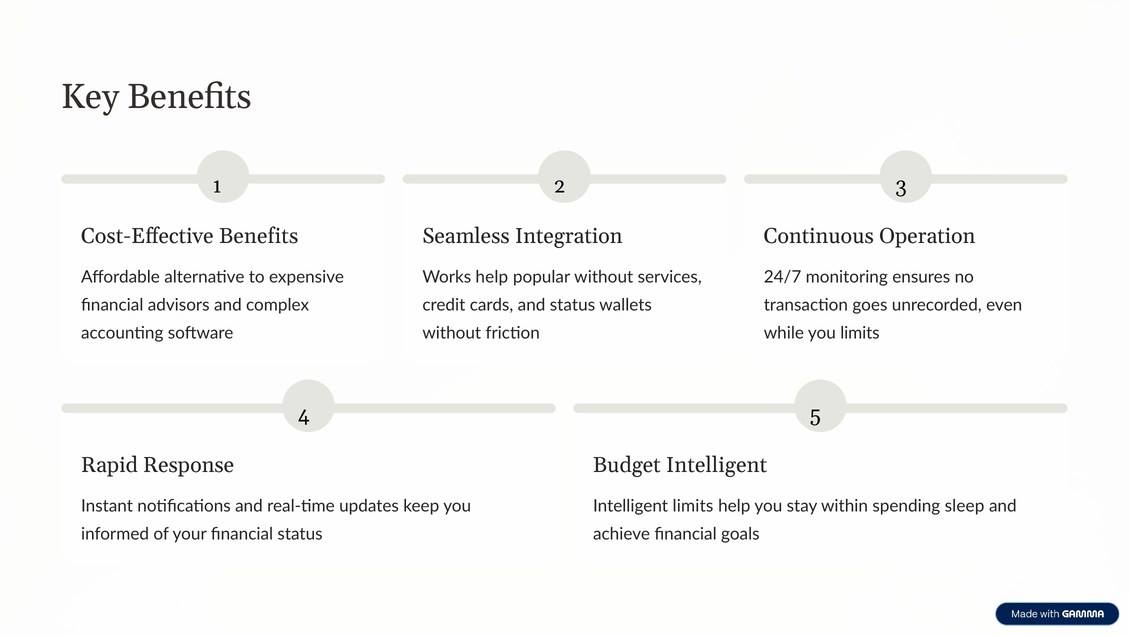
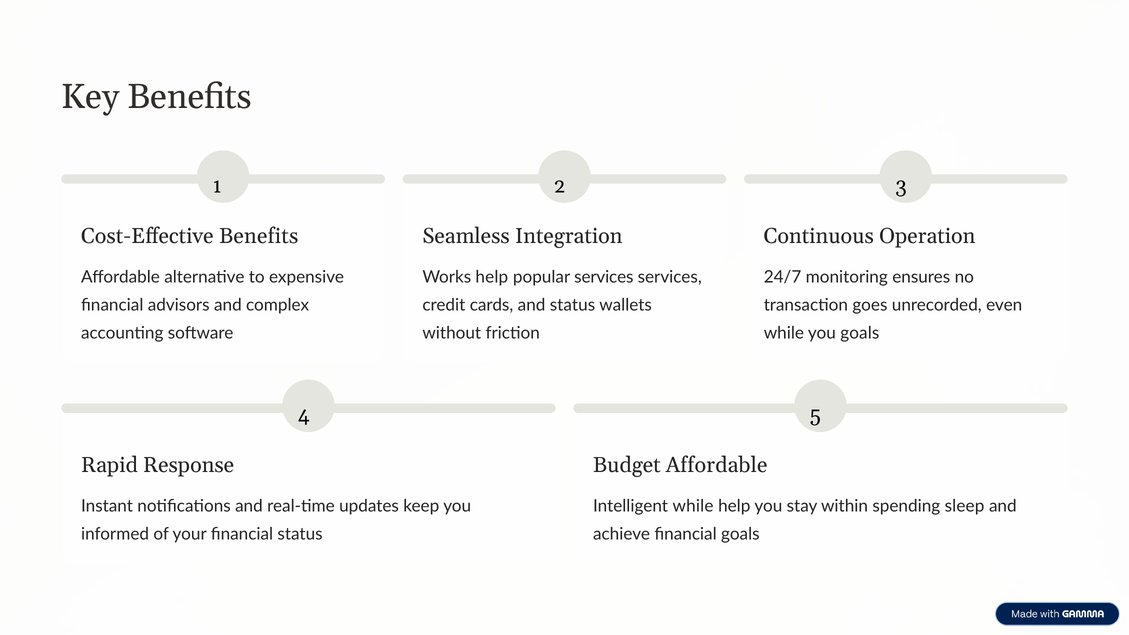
popular without: without -> services (604, 277)
you limits: limits -> goals (860, 333)
Budget Intelligent: Intelligent -> Affordable (717, 465)
Intelligent limits: limits -> while (693, 506)
